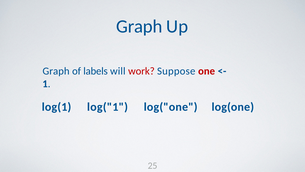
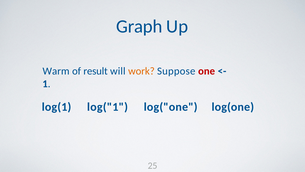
Graph: Graph -> Warm (56, 71)
labels: labels -> result (96, 71)
work colour: red -> orange (141, 71)
